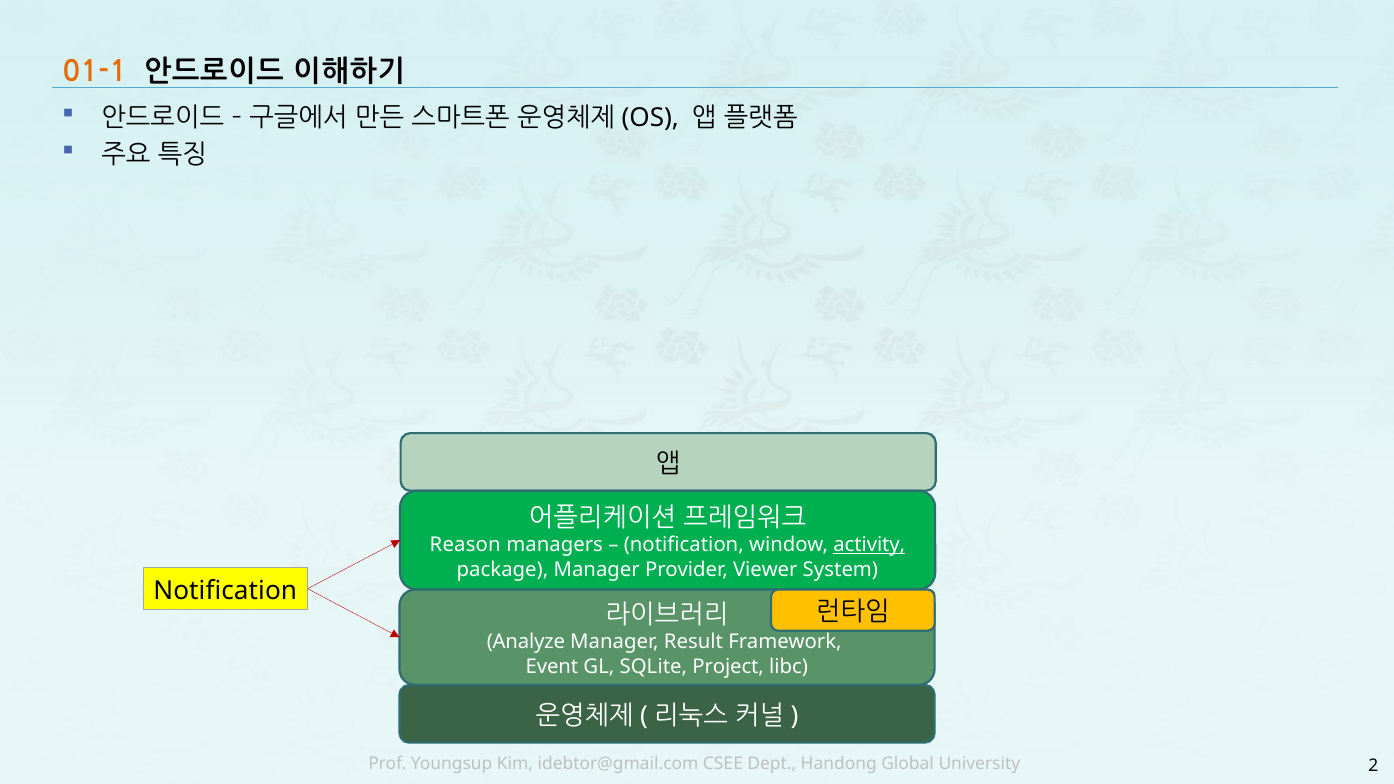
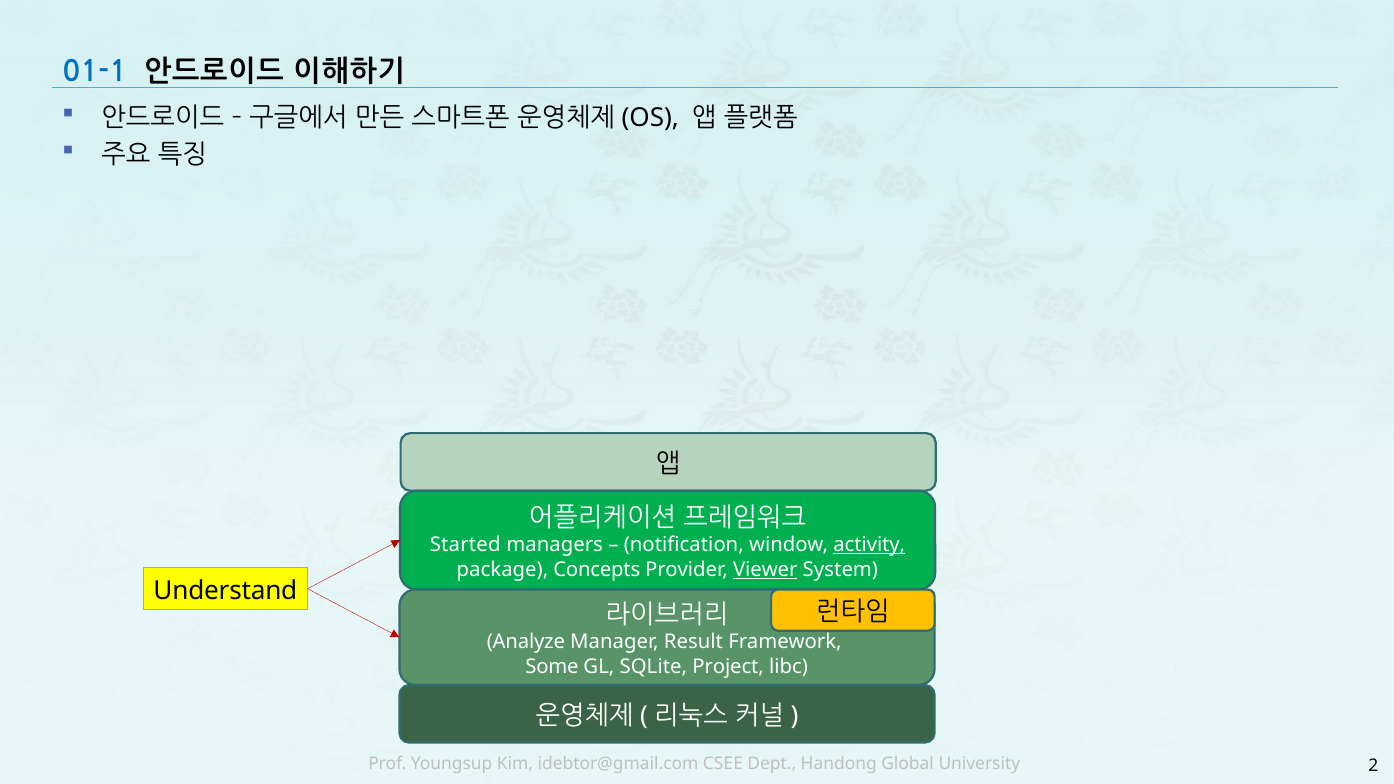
01-1 colour: orange -> blue (95, 72)
Reason: Reason -> Started (465, 545)
package Manager: Manager -> Concepts (597, 569)
Viewer underline: none -> present (765, 569)
Notification: Notification -> Understand (225, 591)
Event: Event -> Some (552, 667)
